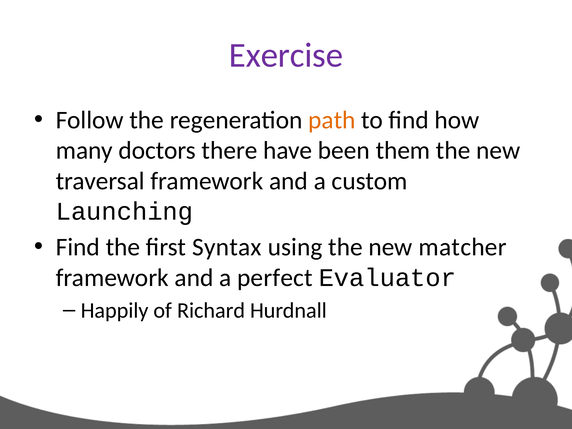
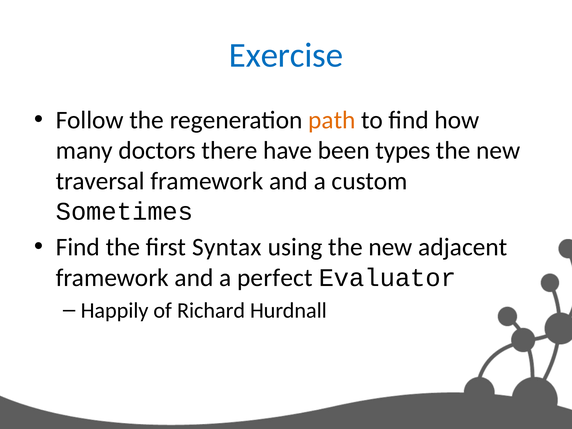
Exercise colour: purple -> blue (286, 55)
them: them -> types (403, 151)
Launching: Launching -> Sometimes (124, 212)
matcher: matcher -> adjacent (463, 247)
